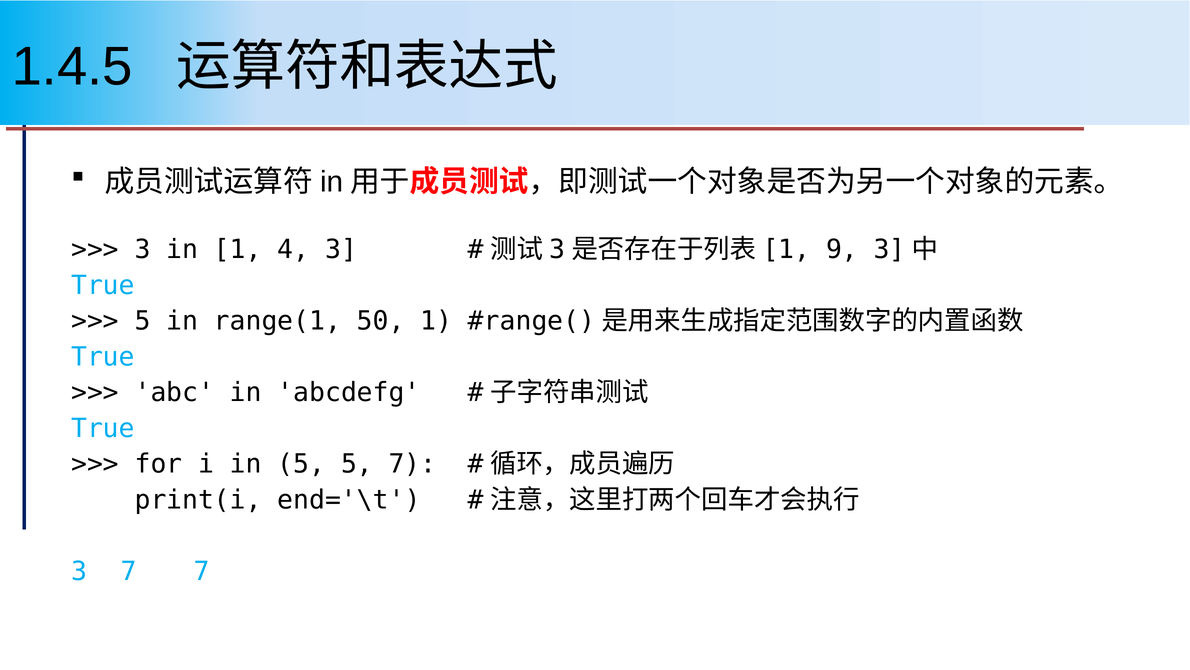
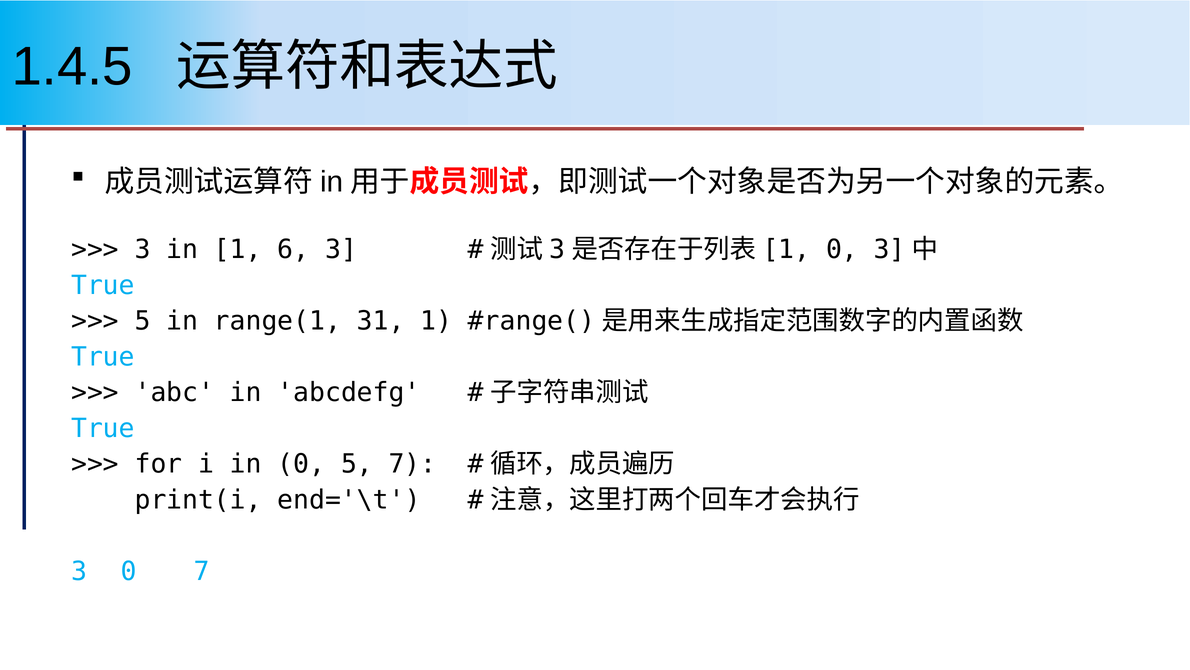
4: 4 -> 6 (293, 250)
9: 9 -> 0 (842, 250)
50: 50 -> 31 (381, 321)
in 5: 5 -> 0 (301, 464)
3 7: 7 -> 0 (128, 571)
